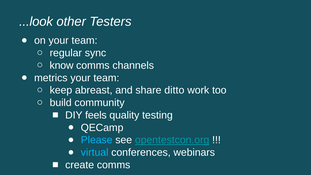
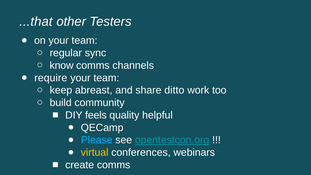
...look: ...look -> ...that (36, 22)
metrics: metrics -> require (51, 78)
testing: testing -> helpful (157, 115)
virtual colour: light blue -> yellow (95, 152)
